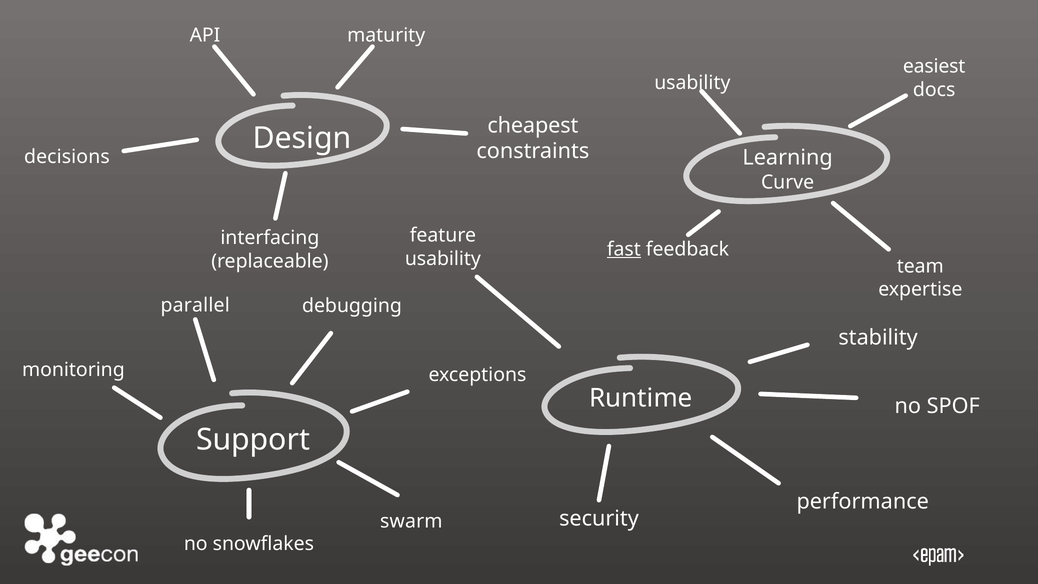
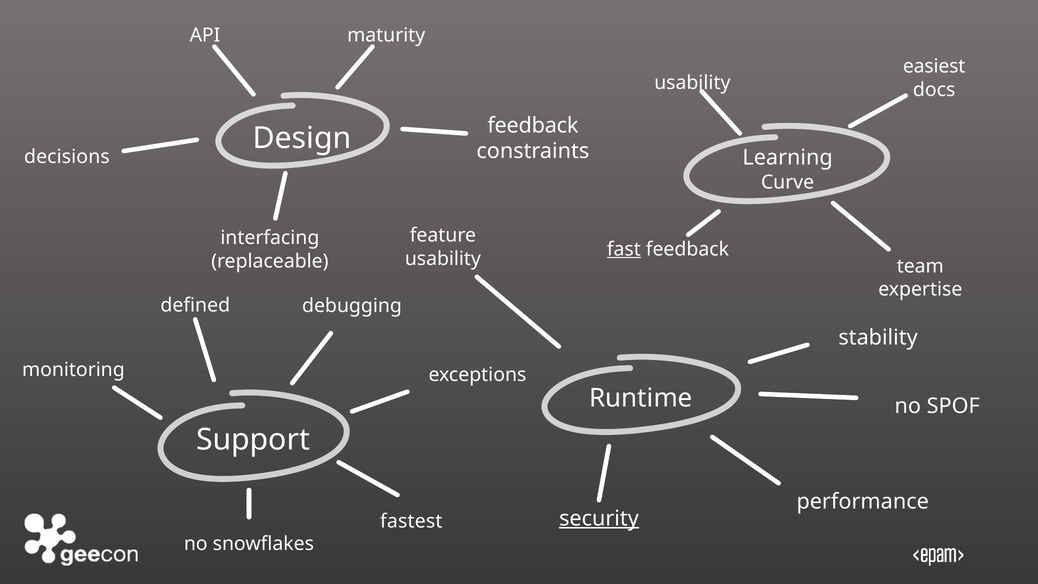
cheapest: cheapest -> feedback (533, 125)
parallel: parallel -> defined (195, 305)
security underline: none -> present (599, 518)
swarm: swarm -> fastest (411, 521)
